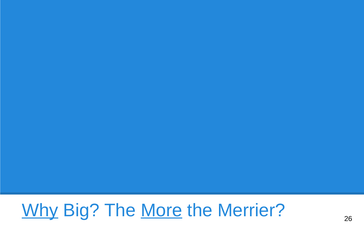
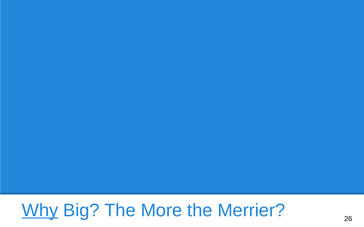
More underline: present -> none (161, 211)
